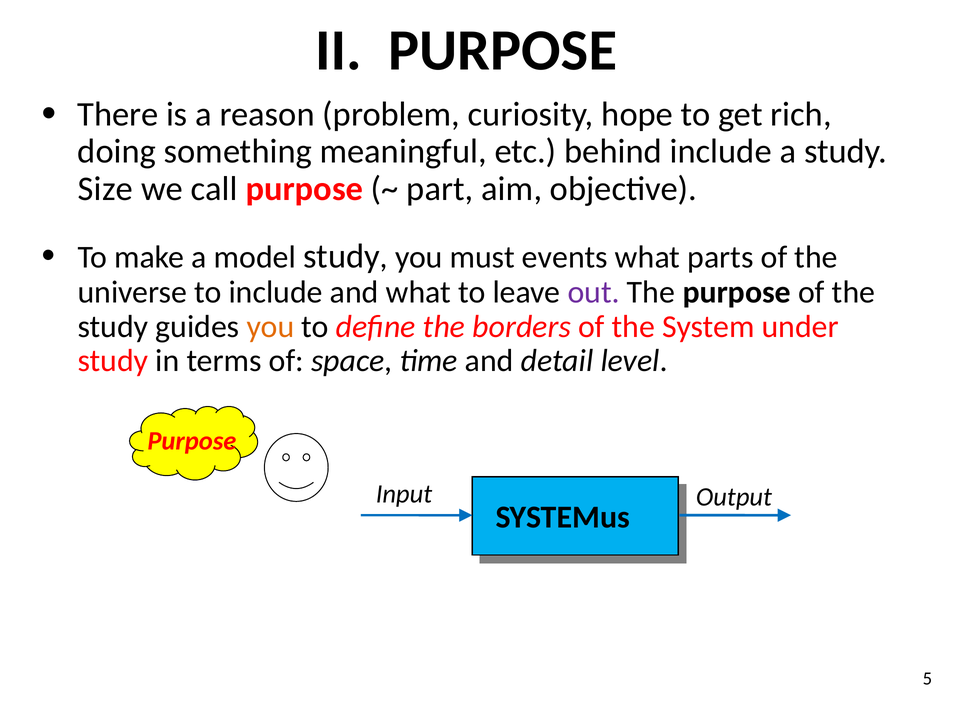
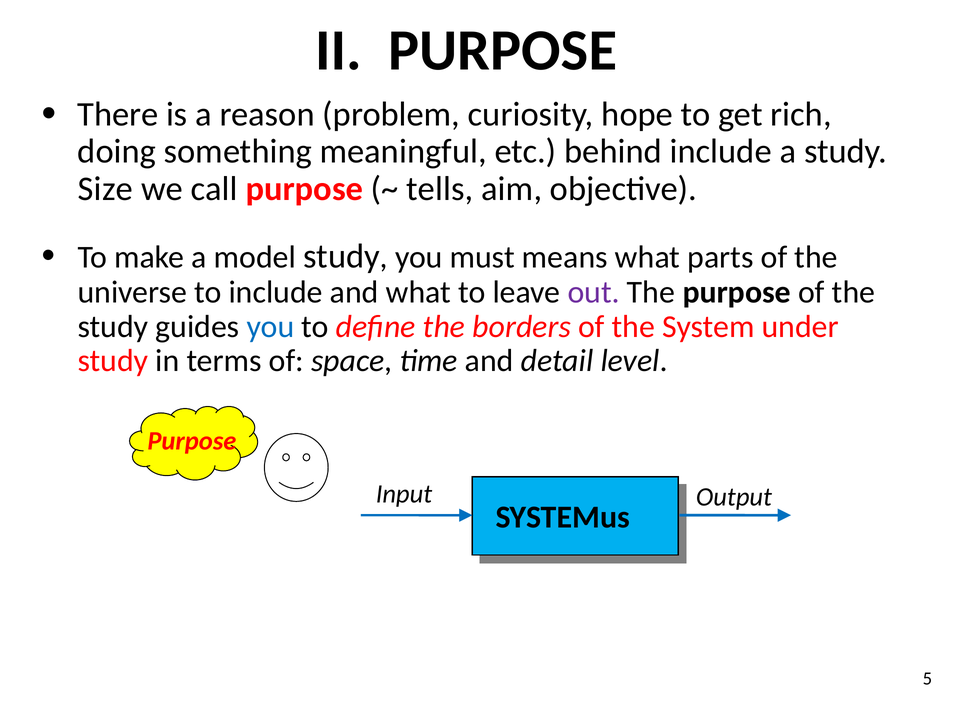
part: part -> tells (440, 189)
events: events -> means (565, 257)
you colour: orange -> blue (271, 327)
